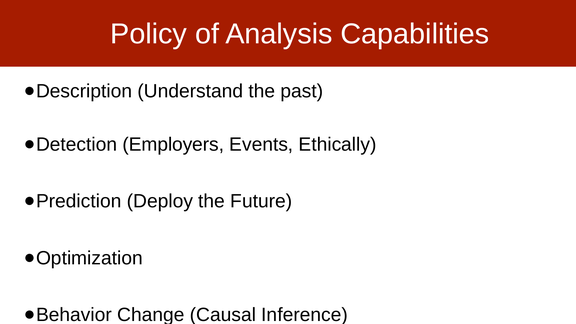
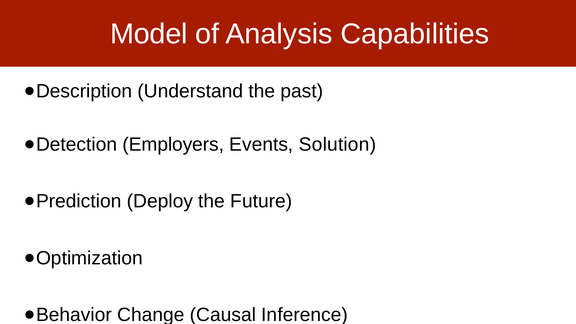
Policy: Policy -> Model (149, 34)
Ethically: Ethically -> Solution (337, 144)
